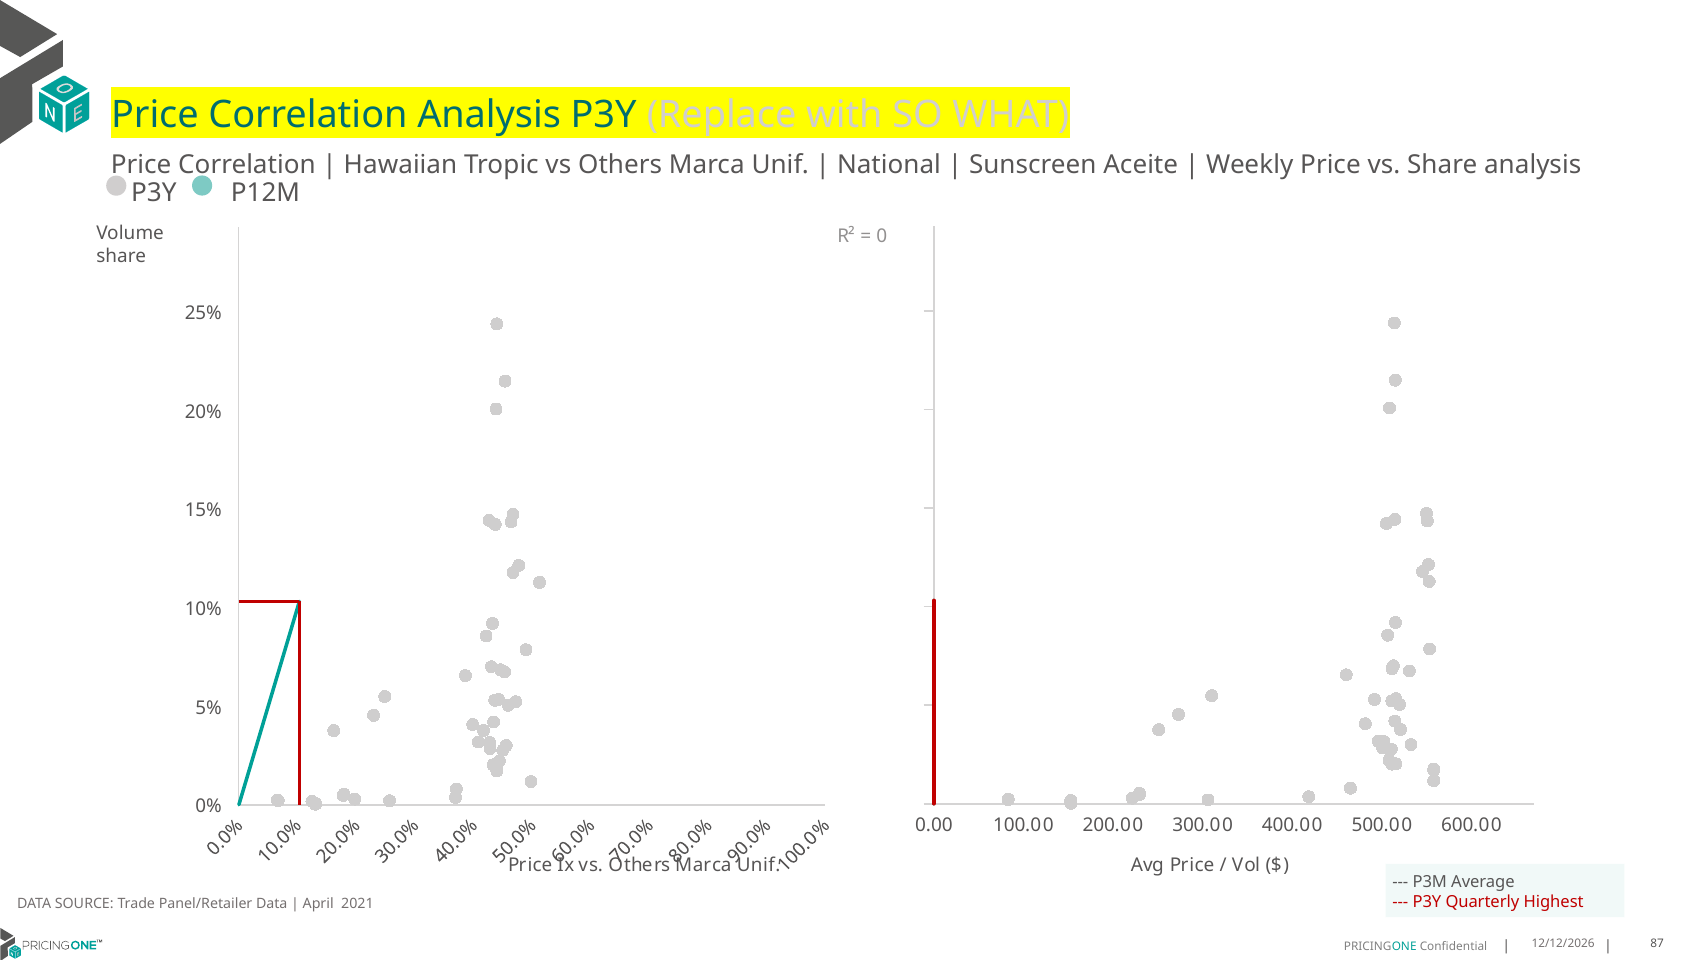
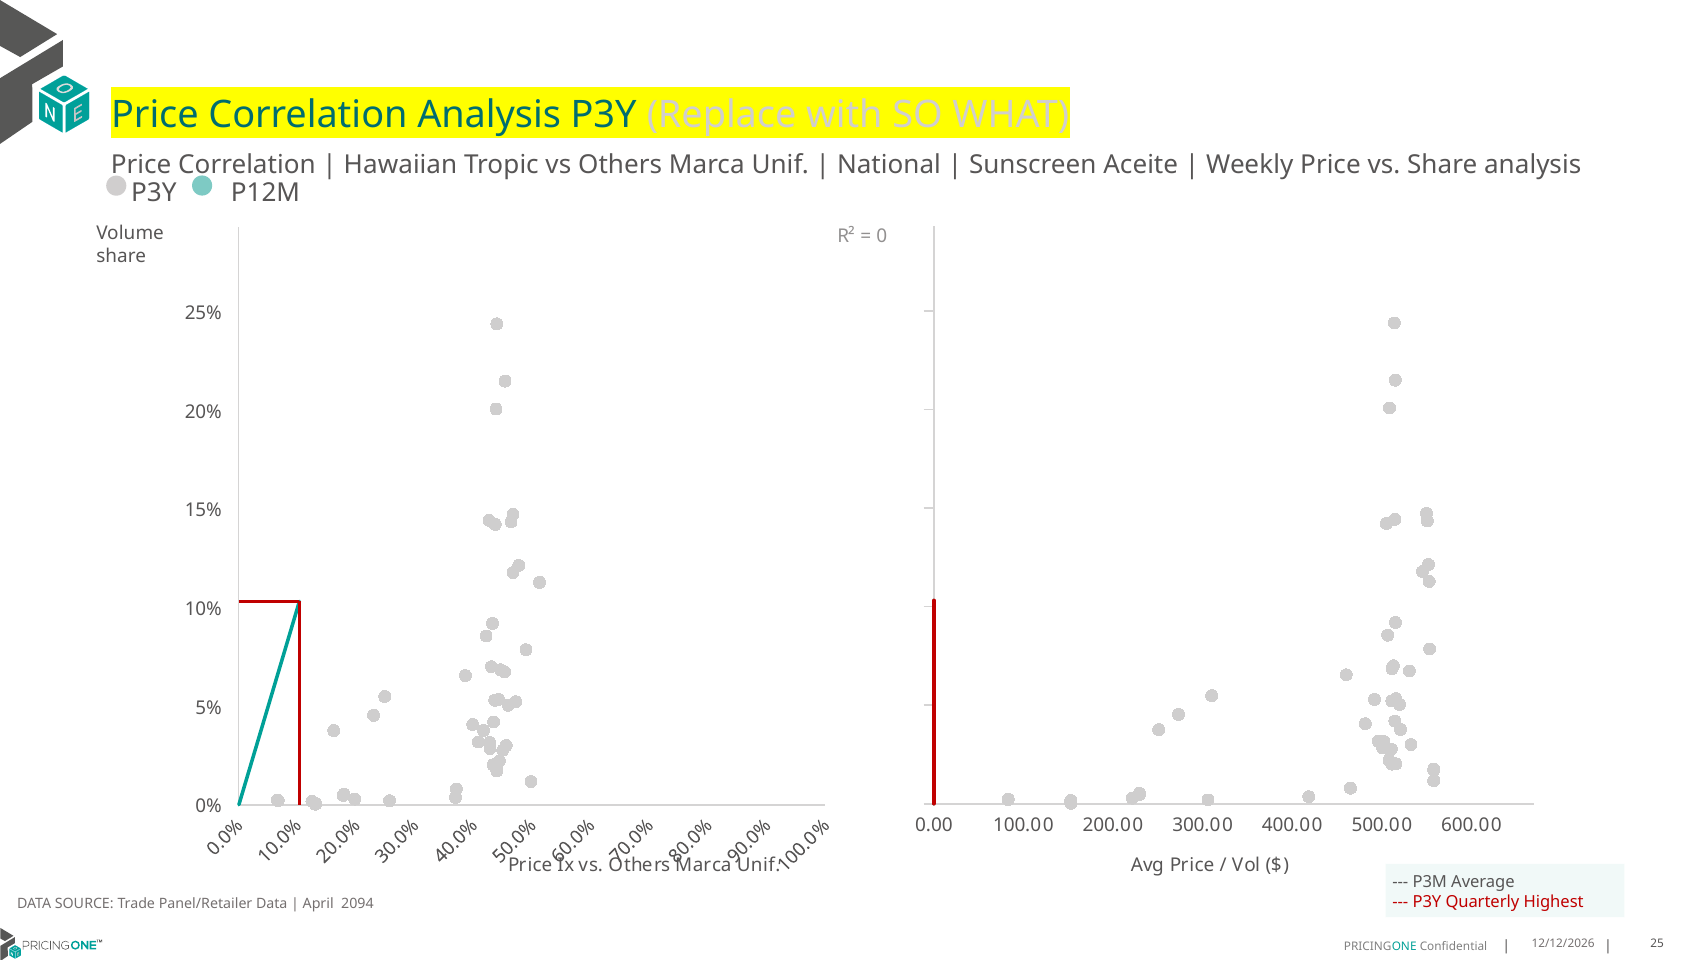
2021: 2021 -> 2094 (357, 904)
87: 87 -> 25 (1657, 944)
